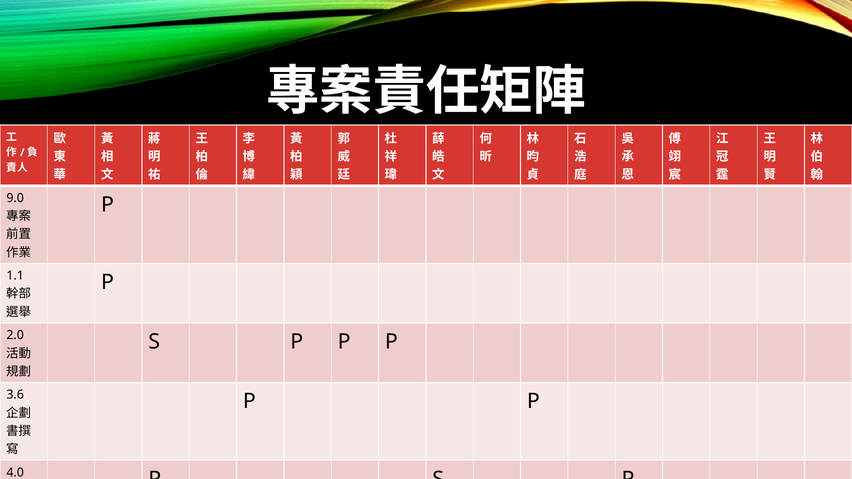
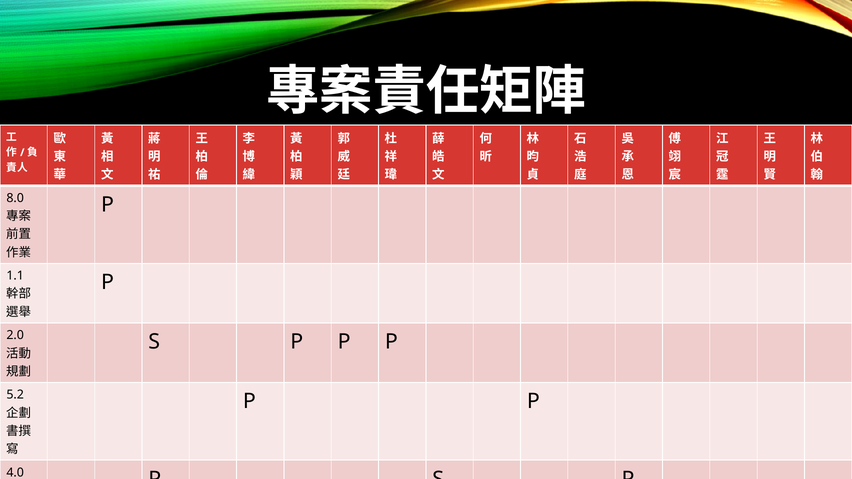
9.0: 9.0 -> 8.0 (15, 198)
3.6: 3.6 -> 5.2 (15, 395)
